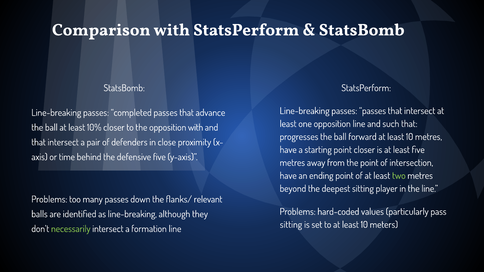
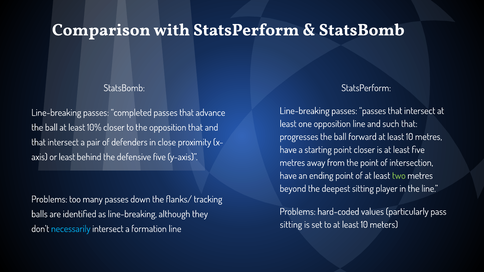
opposition with: with -> that (195, 128)
or time: time -> least (67, 157)
relevant: relevant -> tracking (208, 200)
necessarily colour: light green -> light blue (71, 229)
